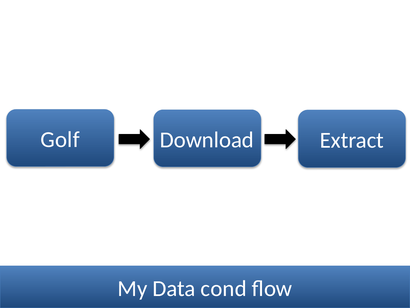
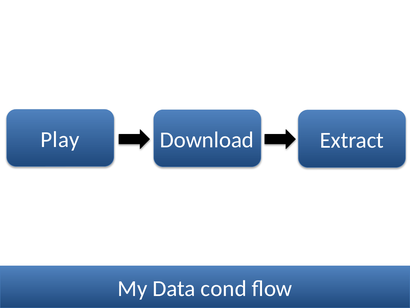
Golf: Golf -> Play (60, 139)
